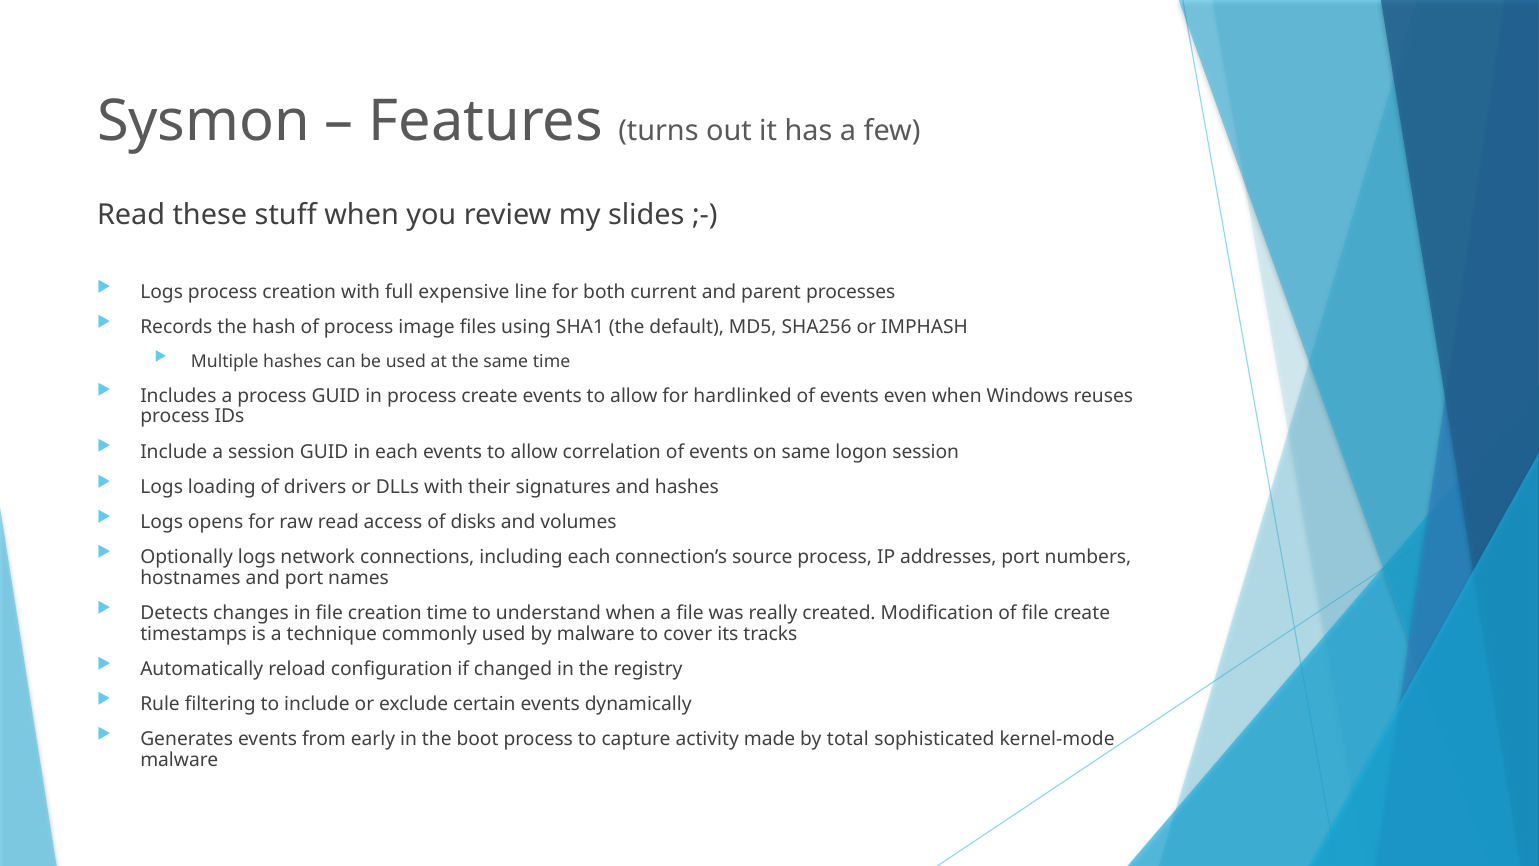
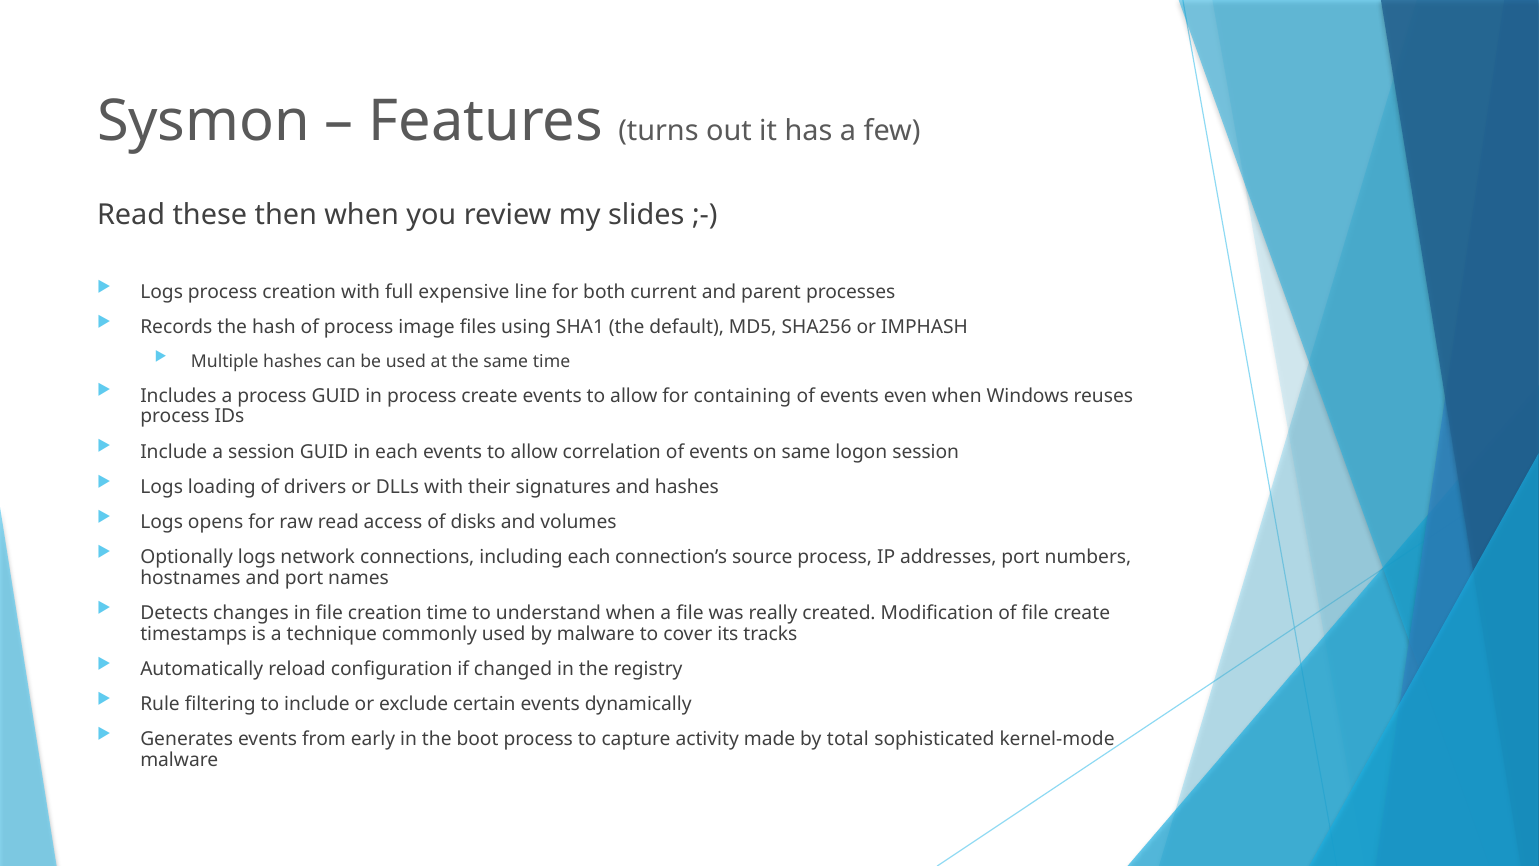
stuff: stuff -> then (286, 215)
hardlinked: hardlinked -> containing (742, 396)
